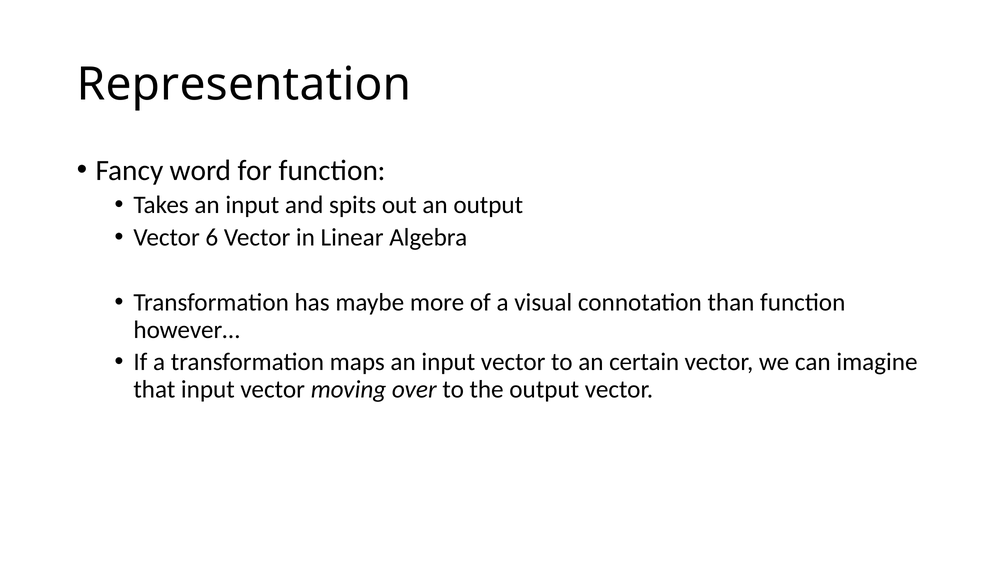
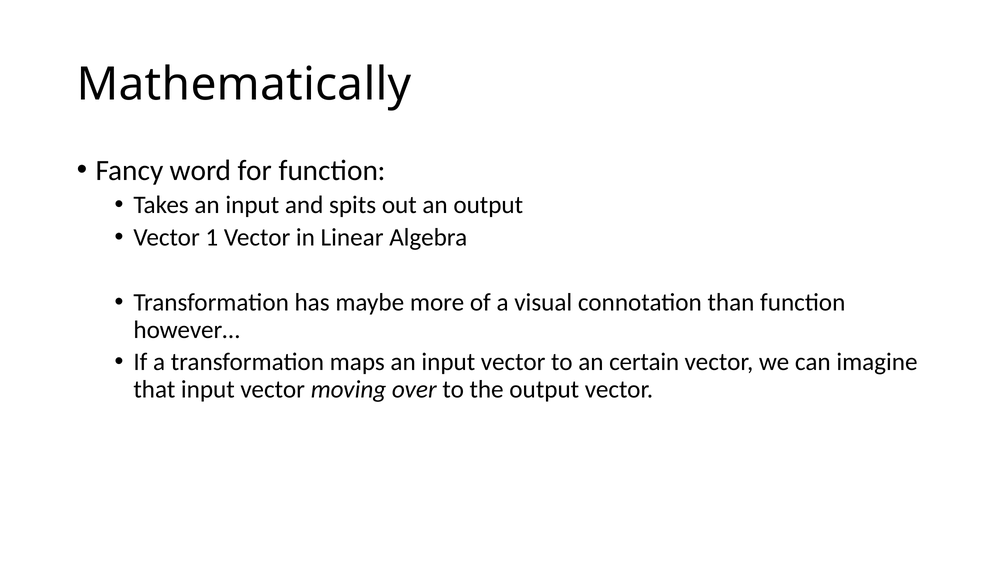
Representation: Representation -> Mathematically (244, 85)
6: 6 -> 1 (212, 237)
